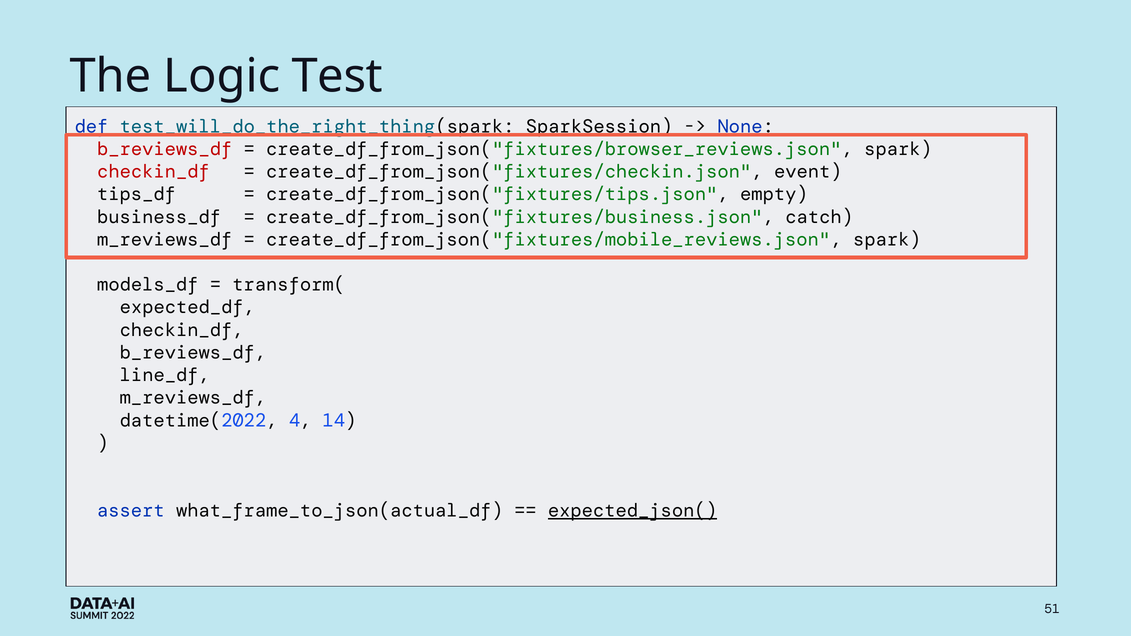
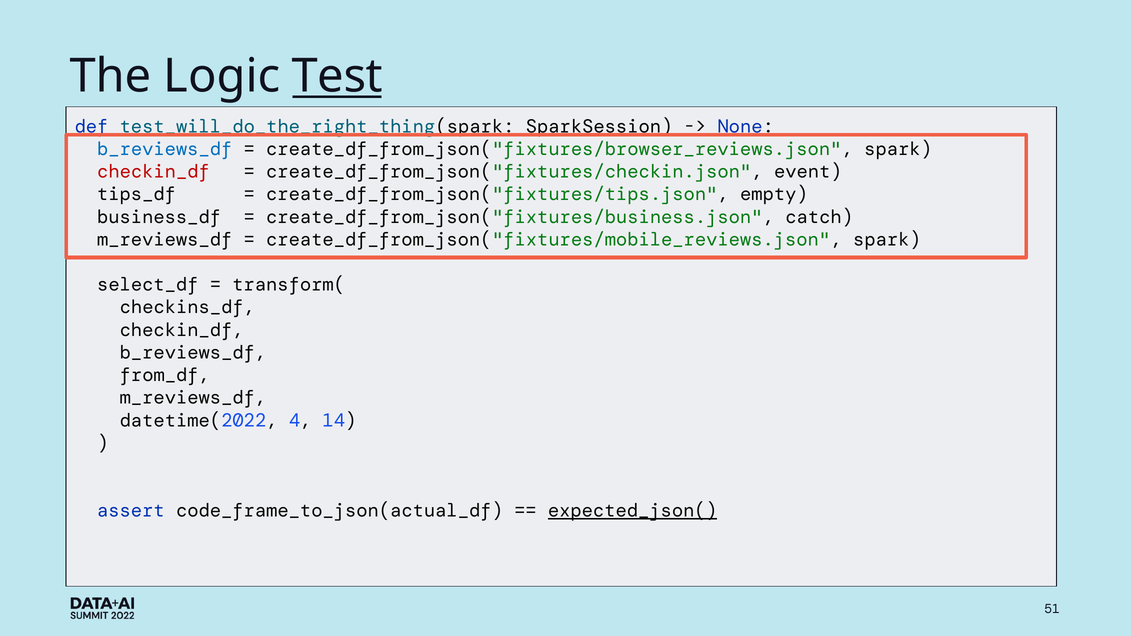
Test underline: none -> present (337, 76)
b_reviews_df colour: red -> blue (165, 149)
models_df: models_df -> select_df (148, 285)
expected_df: expected_df -> checkins_df (187, 307)
line_df: line_df -> from_df (165, 375)
what_frame_to_json(actual_df: what_frame_to_json(actual_df -> code_frame_to_json(actual_df (339, 511)
